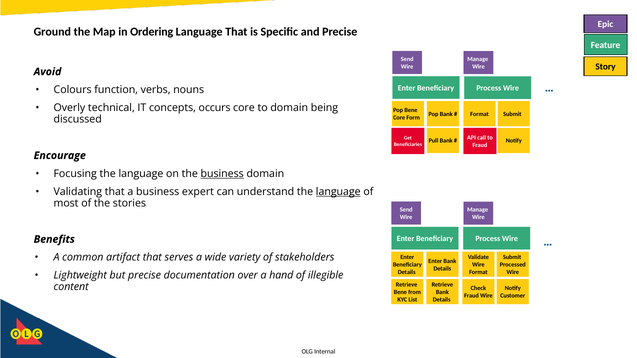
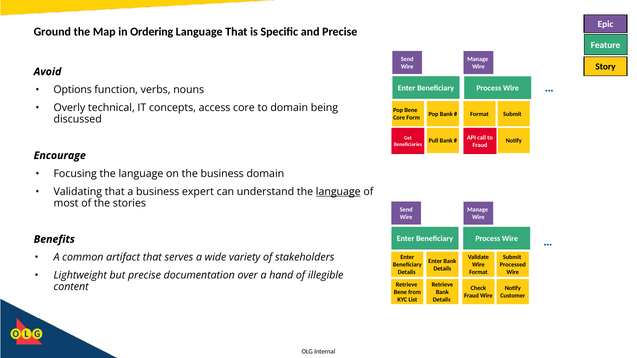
Colours: Colours -> Options (73, 90)
occurs: occurs -> access (215, 108)
business underline: present -> none (222, 174)
